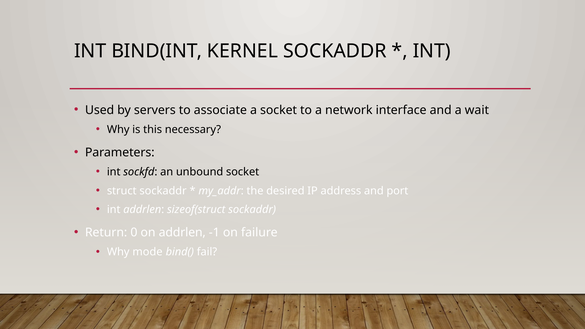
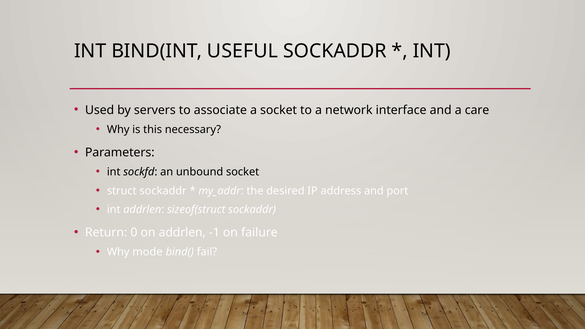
KERNEL: KERNEL -> USEFUL (242, 51)
wait: wait -> care (477, 110)
